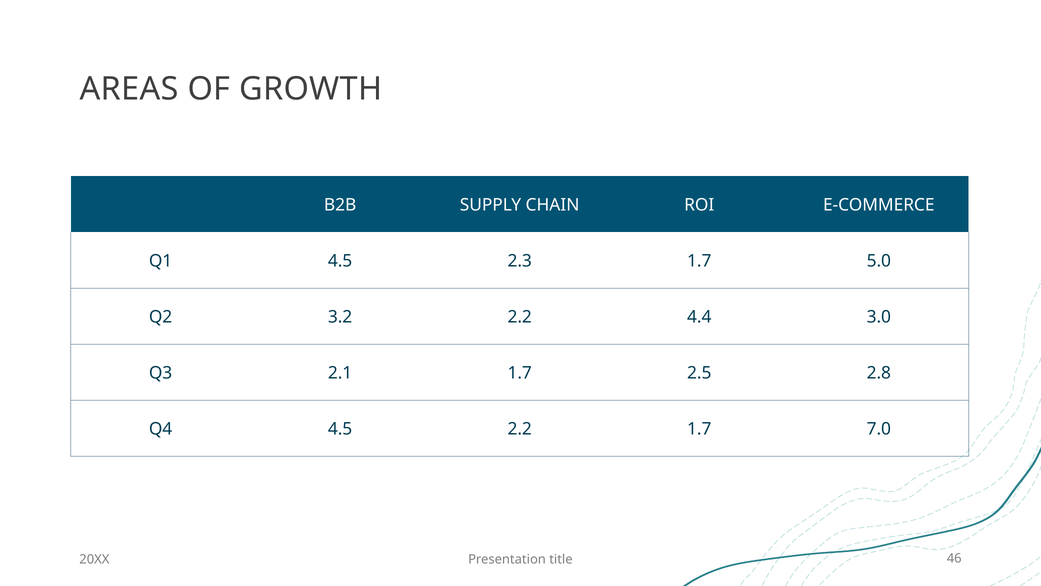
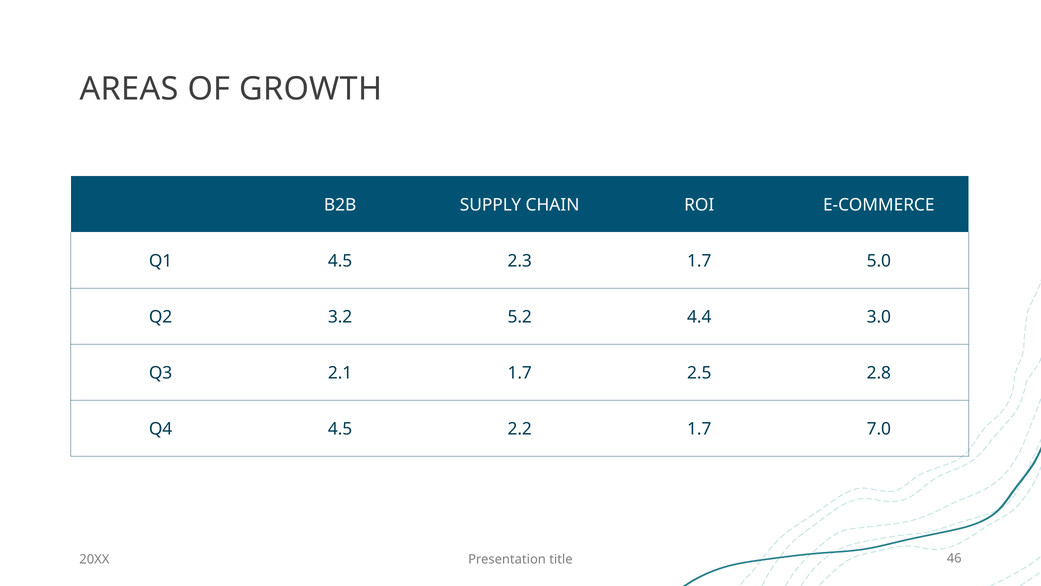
3.2 2.2: 2.2 -> 5.2 (520, 317)
